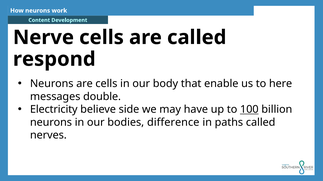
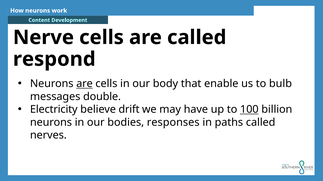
are underline: none -> present (84, 84)
here: here -> bulb (281, 84)
side: side -> drift (129, 110)
difference: difference -> responses (173, 123)
